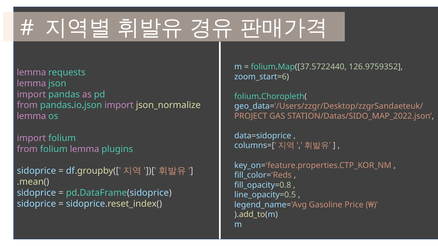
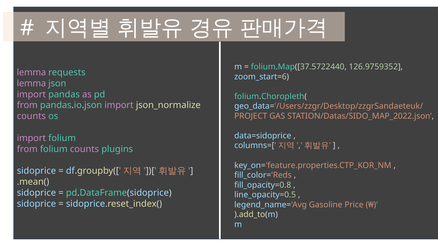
lemma: lemma -> counts (31, 116)
folium lemma: lemma -> counts (84, 149)
